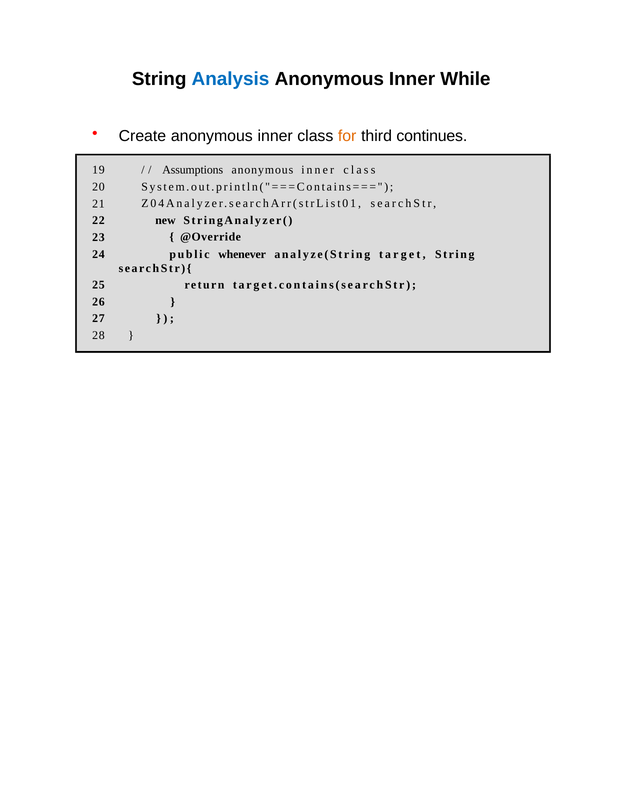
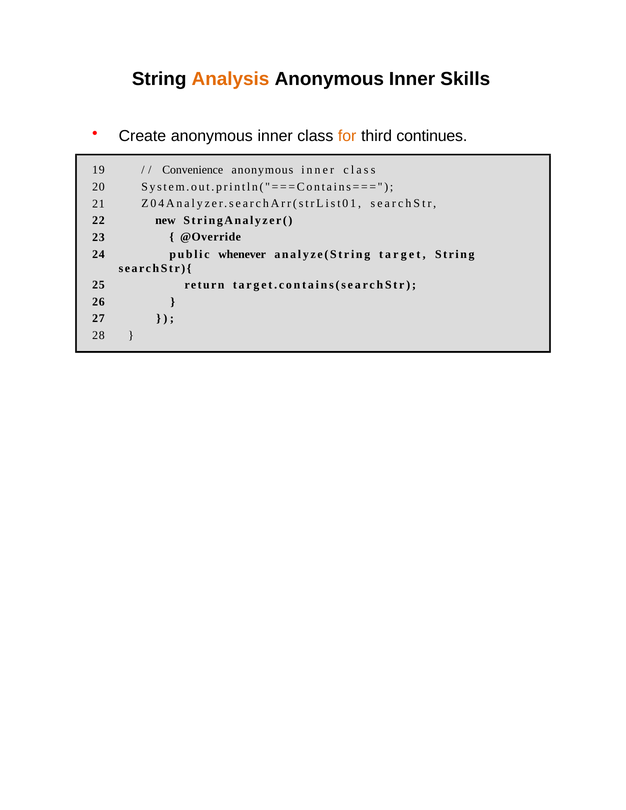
Analysis colour: blue -> orange (230, 79)
While: While -> Skills (465, 79)
Assumptions: Assumptions -> Convenience (193, 170)
